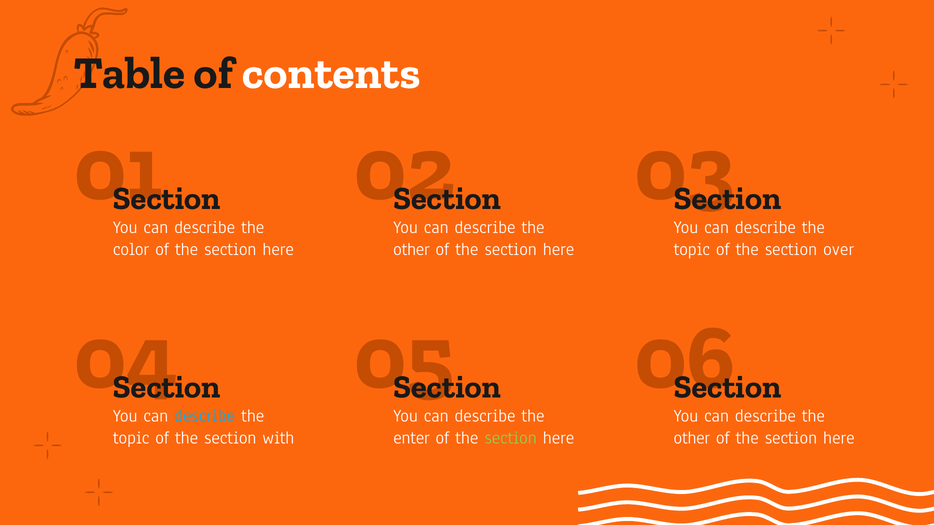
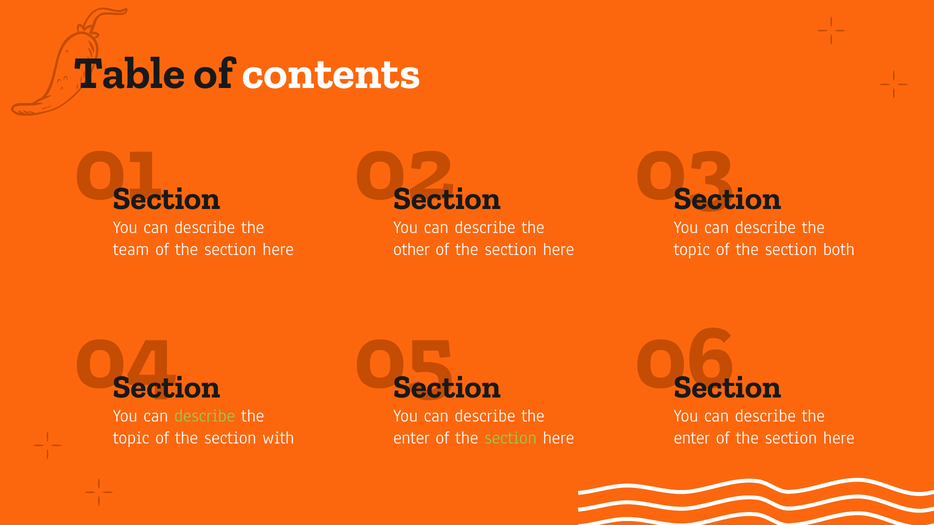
color: color -> team (131, 249)
over: over -> both (839, 249)
describe colour: light blue -> light green (205, 416)
other: other -> enter (692, 438)
